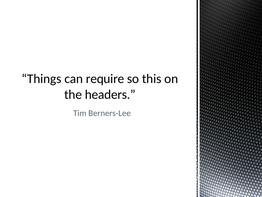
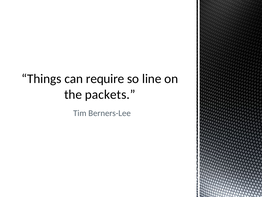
this: this -> line (152, 79)
headers: headers -> packets (110, 94)
